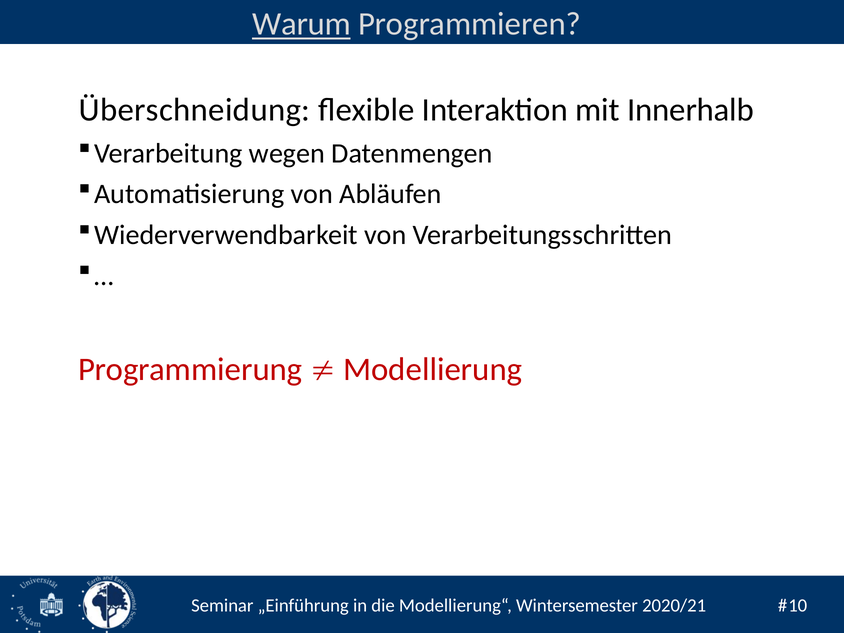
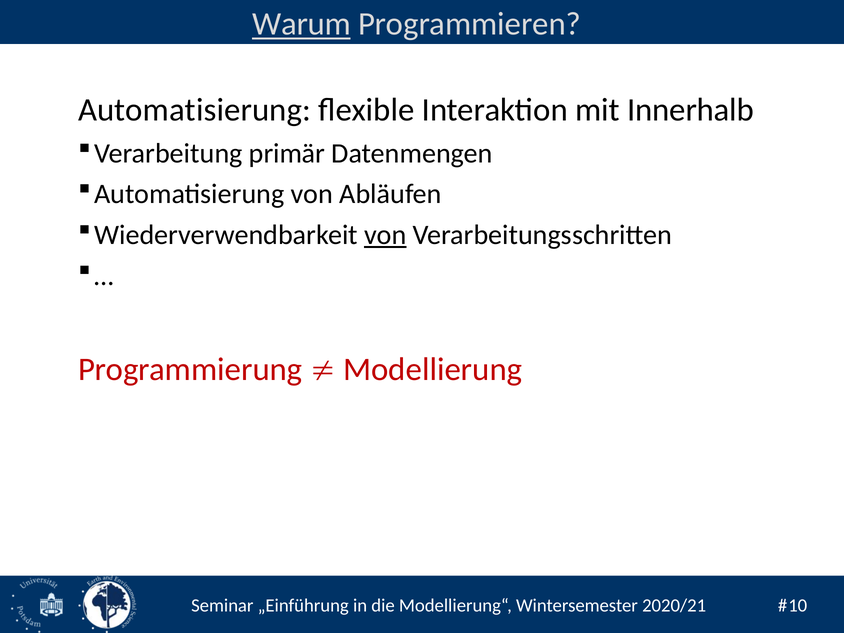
Überschneidung: Überschneidung -> Automatisierung (195, 110)
wegen: wegen -> primär (287, 153)
von underline: none -> present (385, 235)
